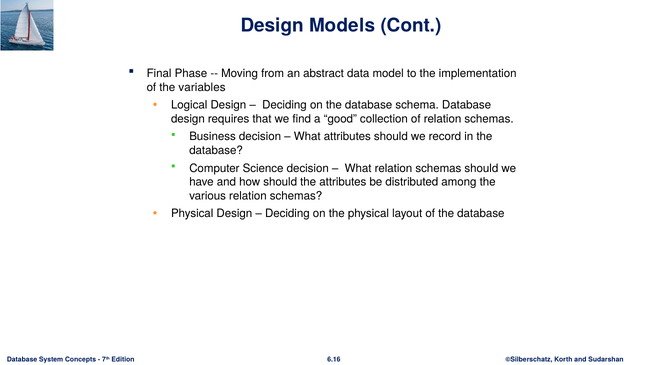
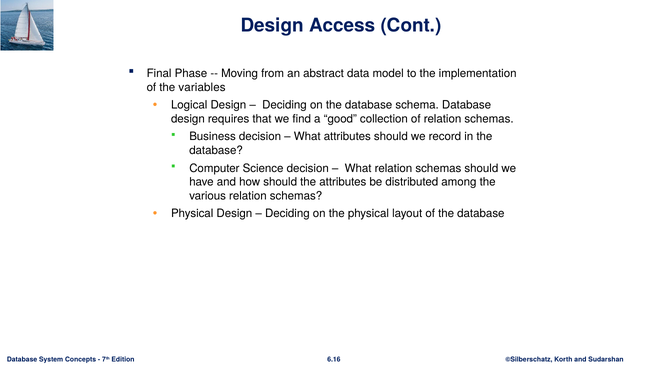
Models: Models -> Access (342, 25)
